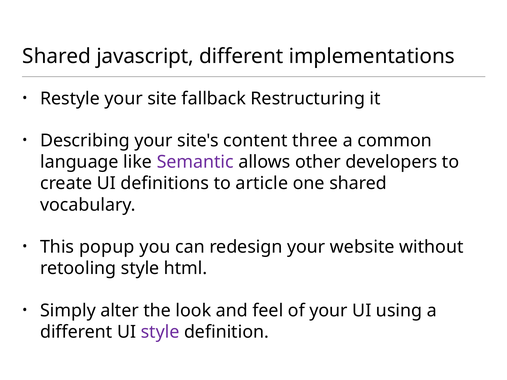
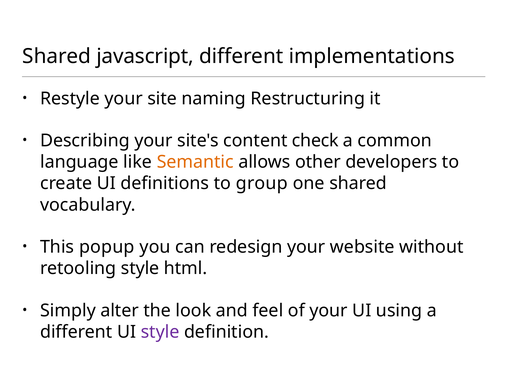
fallback: fallback -> naming (214, 99)
three: three -> check (315, 141)
Semantic colour: purple -> orange (195, 162)
article: article -> group (262, 184)
